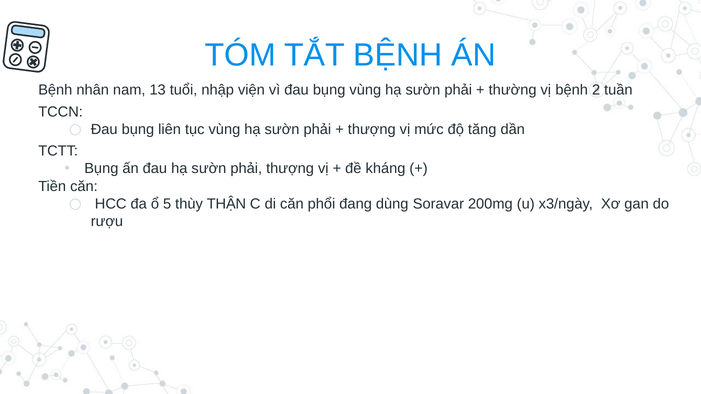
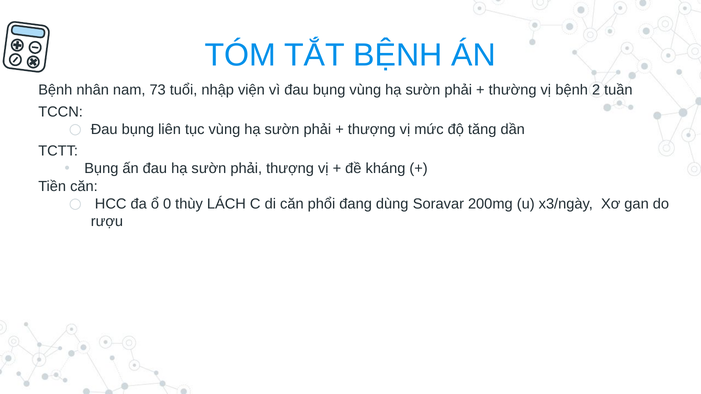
13: 13 -> 73 (158, 90)
5: 5 -> 0 (167, 204)
THẬN: THẬN -> LÁCH (226, 204)
